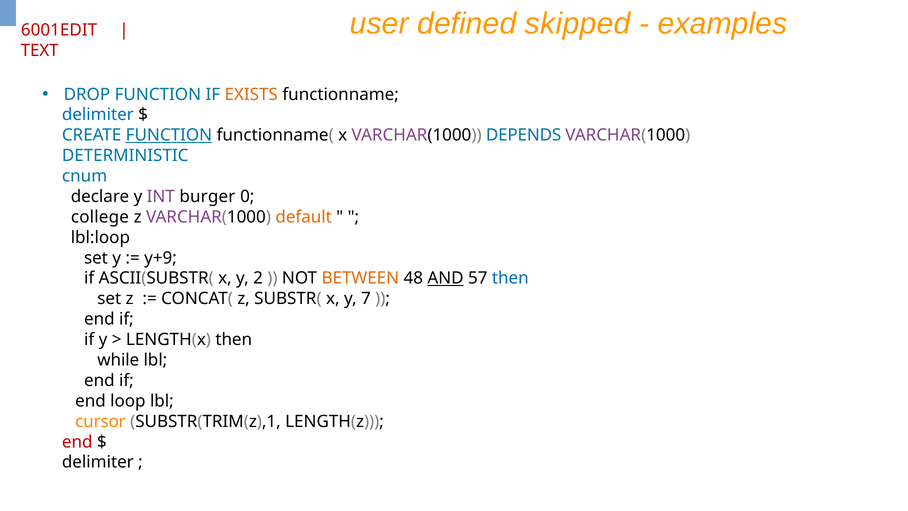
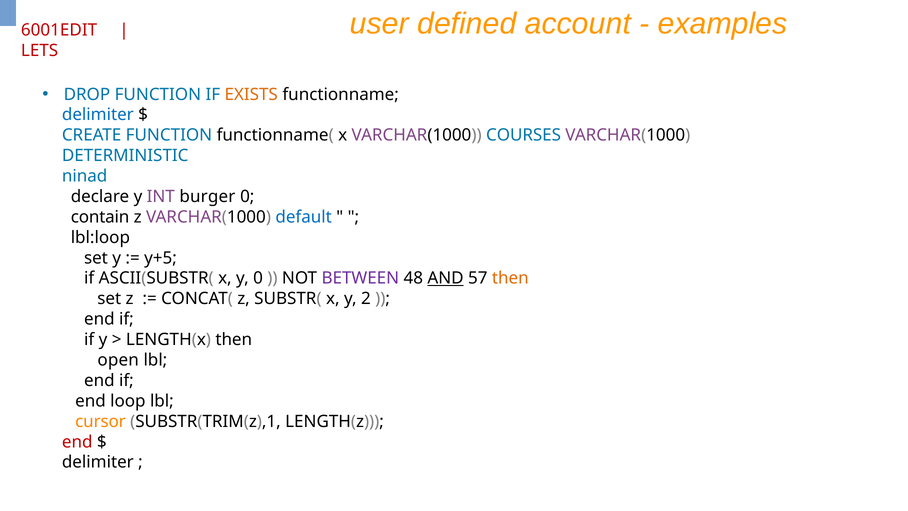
skipped: skipped -> account (578, 24)
TEXT: TEXT -> LETS (40, 51)
FUNCTION underline: present -> none (169, 135)
DEPENDS: DEPENDS -> COURSES (524, 135)
cnum: cnum -> ninad (85, 176)
college: college -> contain (100, 217)
default colour: orange -> blue (304, 217)
y+9: y+9 -> y+5 (161, 258)
y 2: 2 -> 0 (258, 278)
BETWEEN colour: orange -> purple (360, 278)
then colour: blue -> orange (510, 278)
7: 7 -> 2 (366, 299)
while: while -> open (118, 360)
